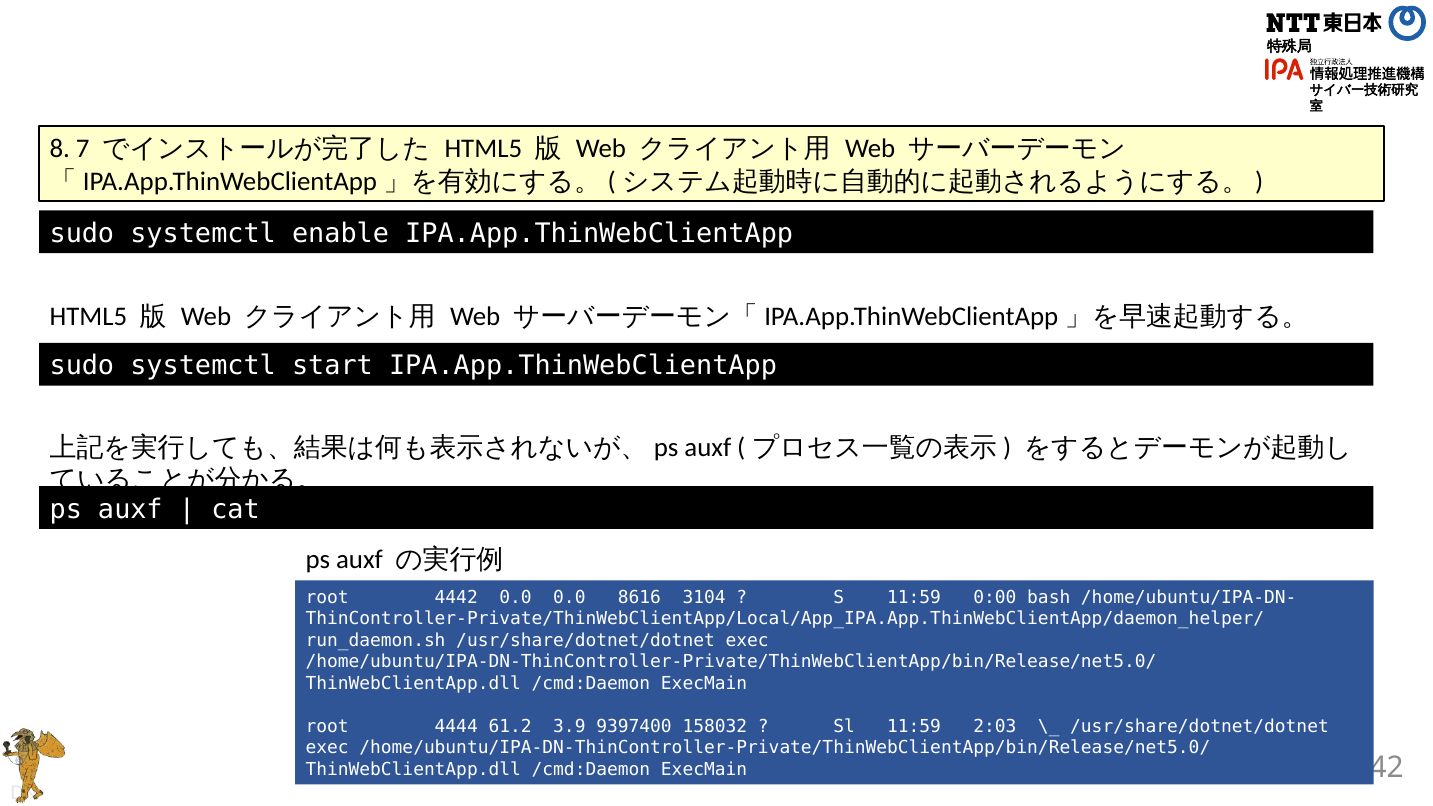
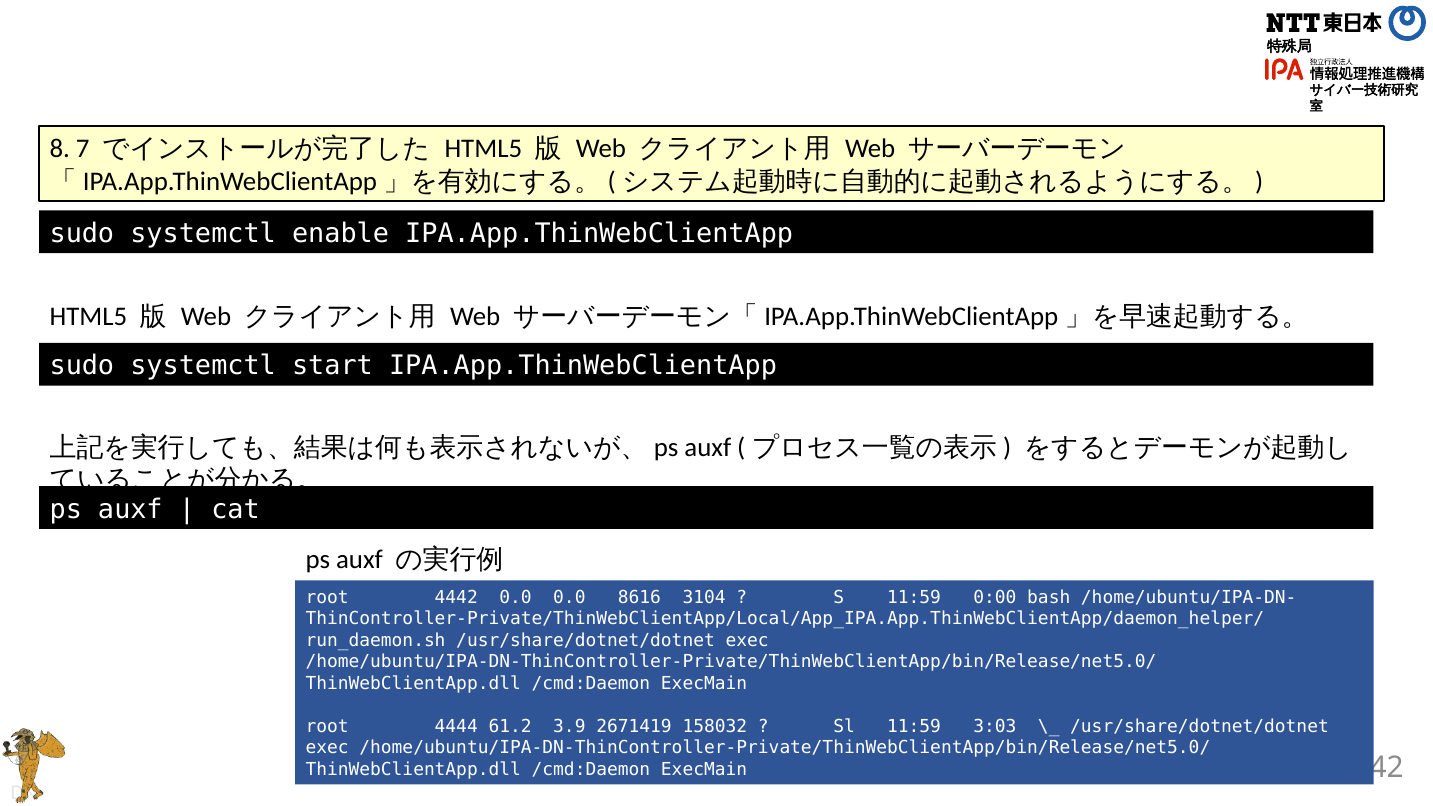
9397400: 9397400 -> 2671419 (634, 727)
2:03: 2:03 -> 3:03 (995, 727)
